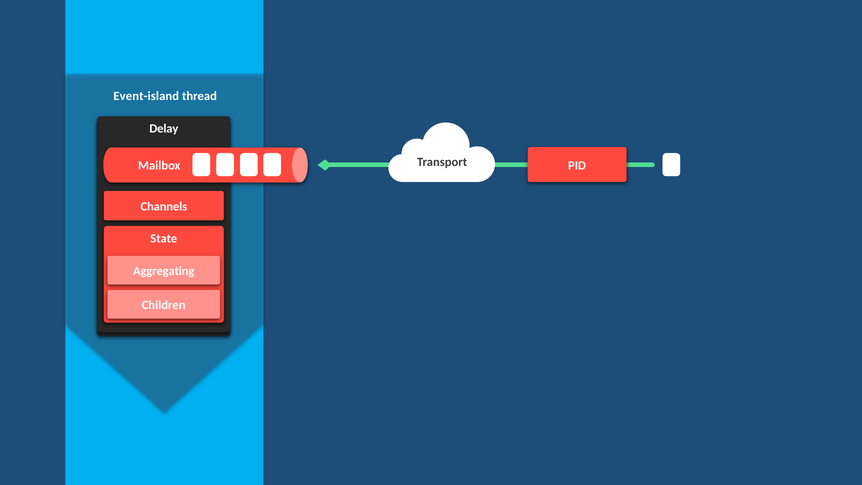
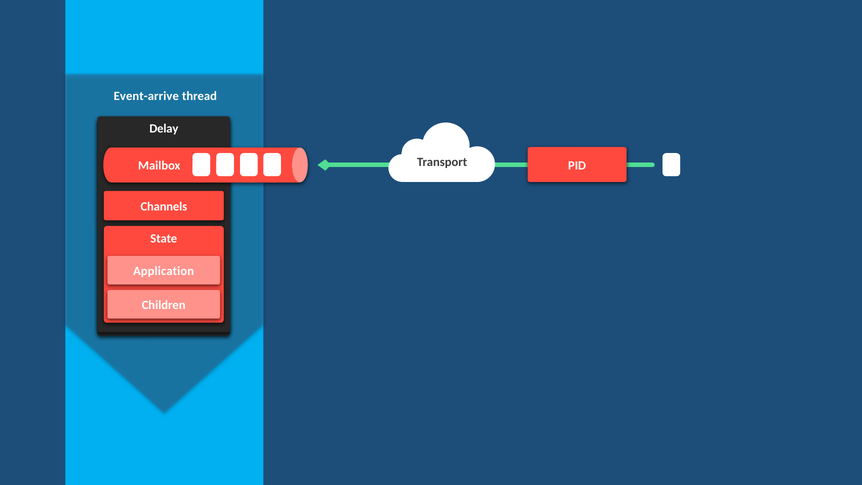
Event-island: Event-island -> Event-arrive (146, 96)
Aggregating: Aggregating -> Application (164, 271)
